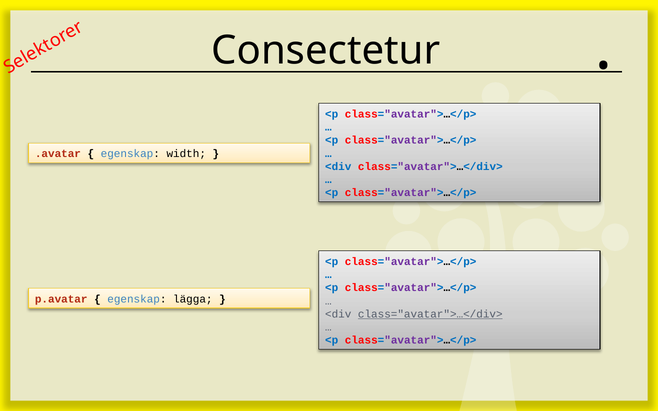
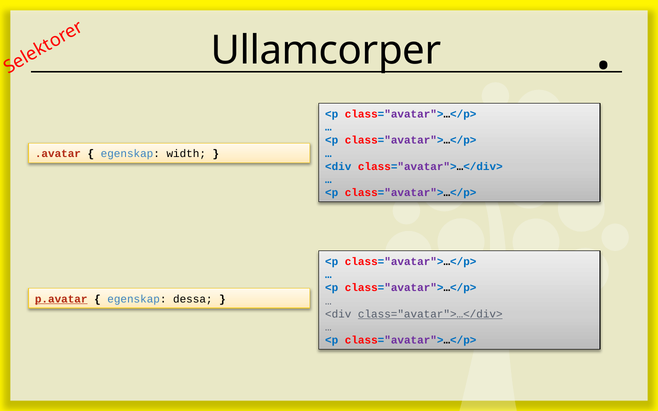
Consectetur: Consectetur -> Ullamcorper (326, 51)
p.avatar underline: none -> present (61, 299)
lägga: lägga -> dessa (193, 299)
